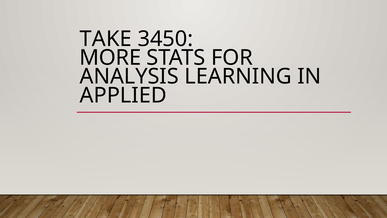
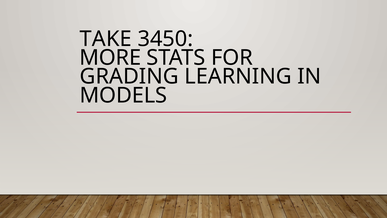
ANALYSIS: ANALYSIS -> GRADING (129, 76)
APPLIED: APPLIED -> MODELS (123, 95)
